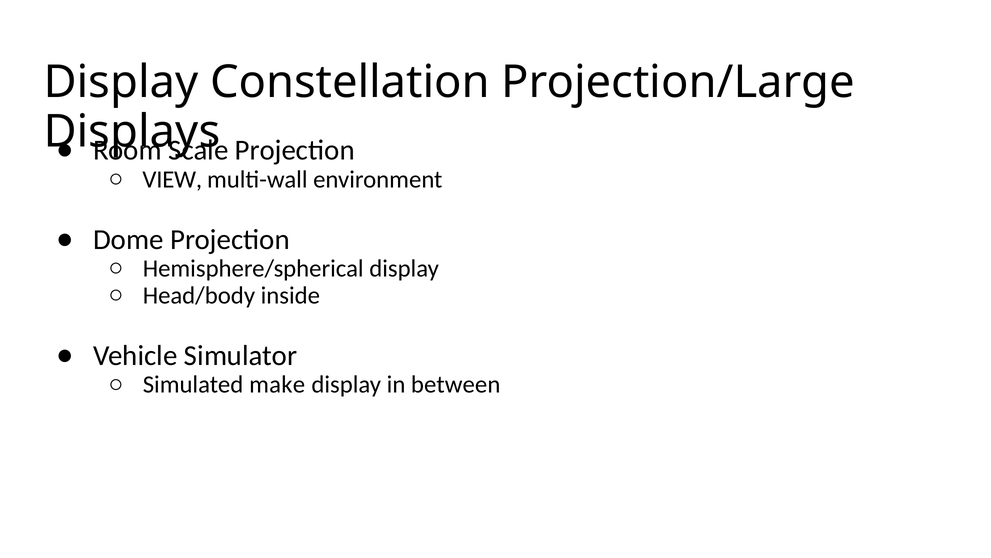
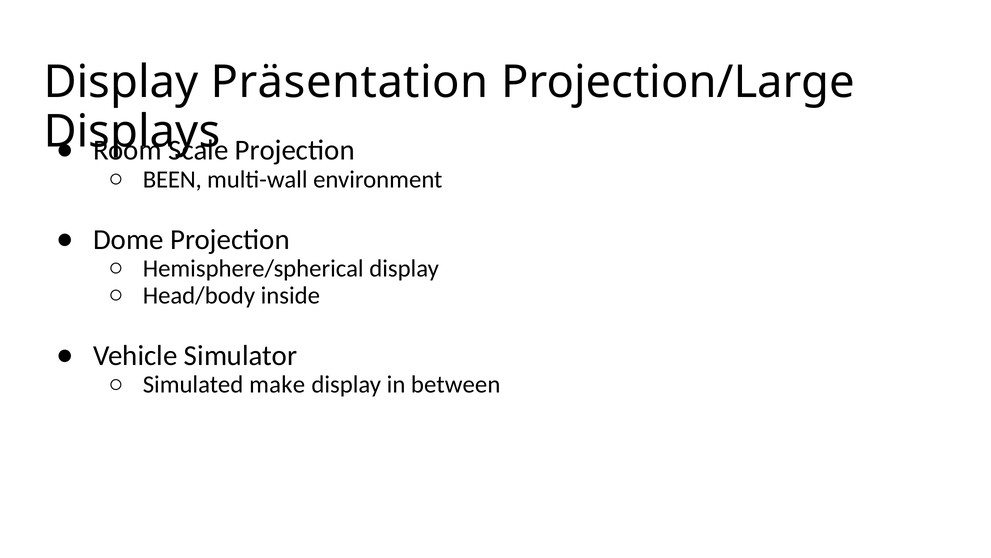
Constellation: Constellation -> Präsentation (350, 82)
VIEW: VIEW -> BEEN (172, 179)
